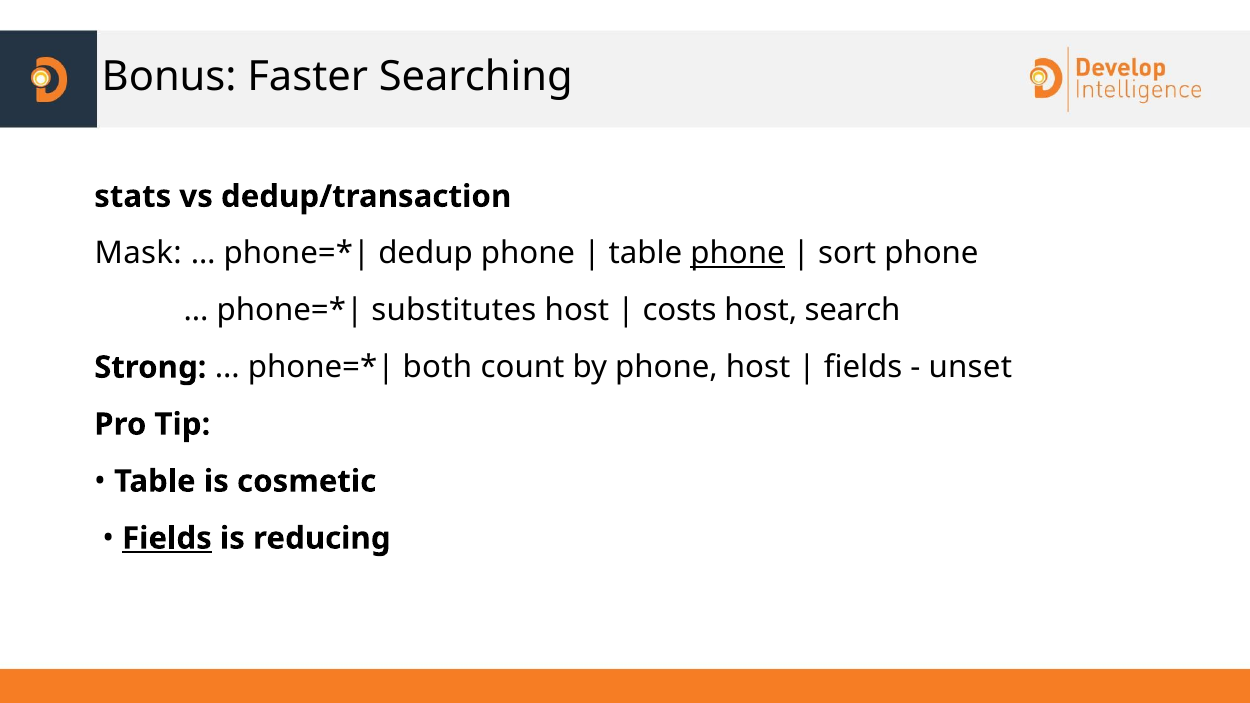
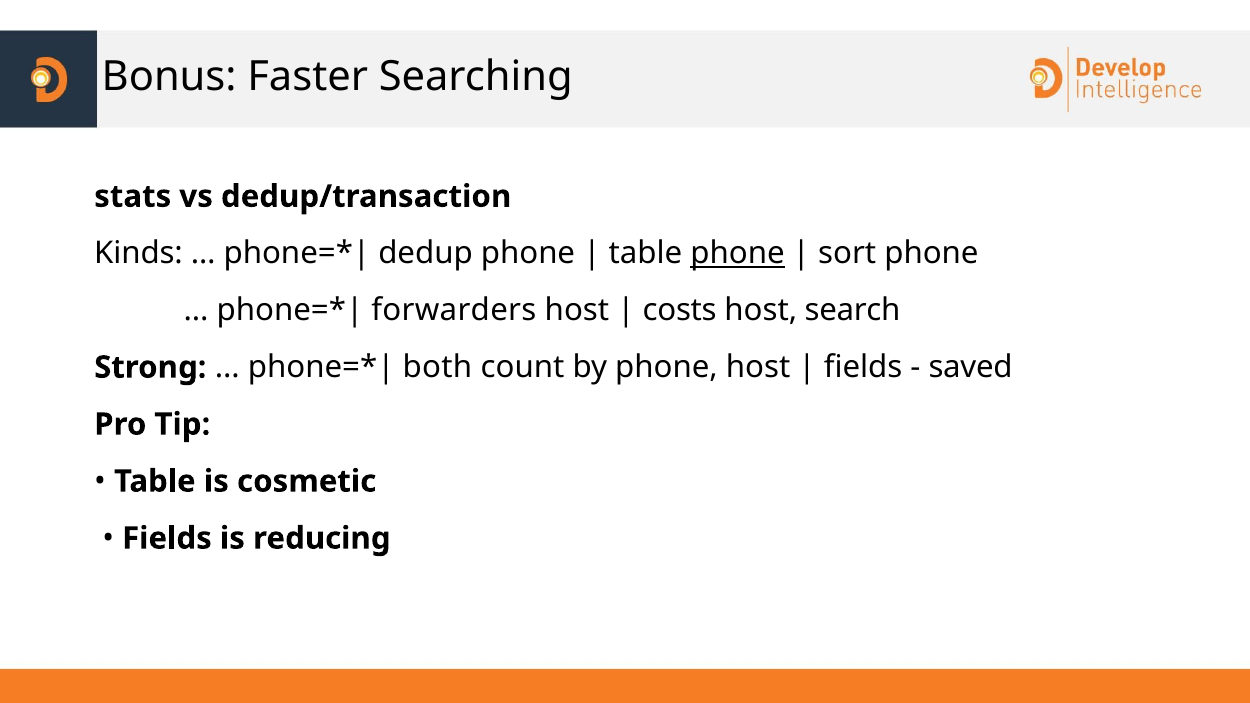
Mask: Mask -> Kinds (138, 254)
substitutes: substitutes -> forwarders (454, 311)
unset: unset -> saved (971, 367)
Fields underline: present -> none (167, 538)
